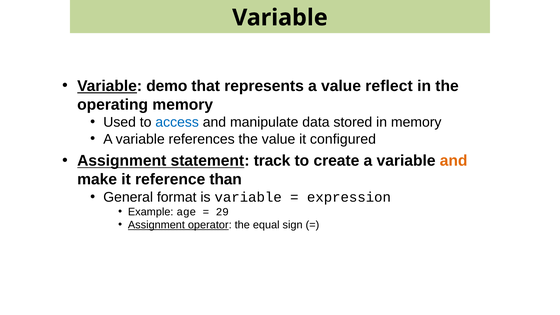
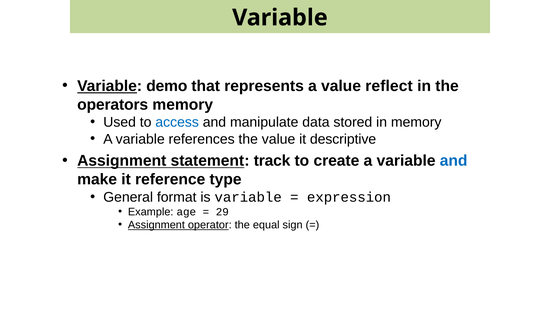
operating: operating -> operators (113, 105)
configured: configured -> descriptive (343, 139)
and colour: orange -> blue (454, 161)
than: than -> type (226, 180)
